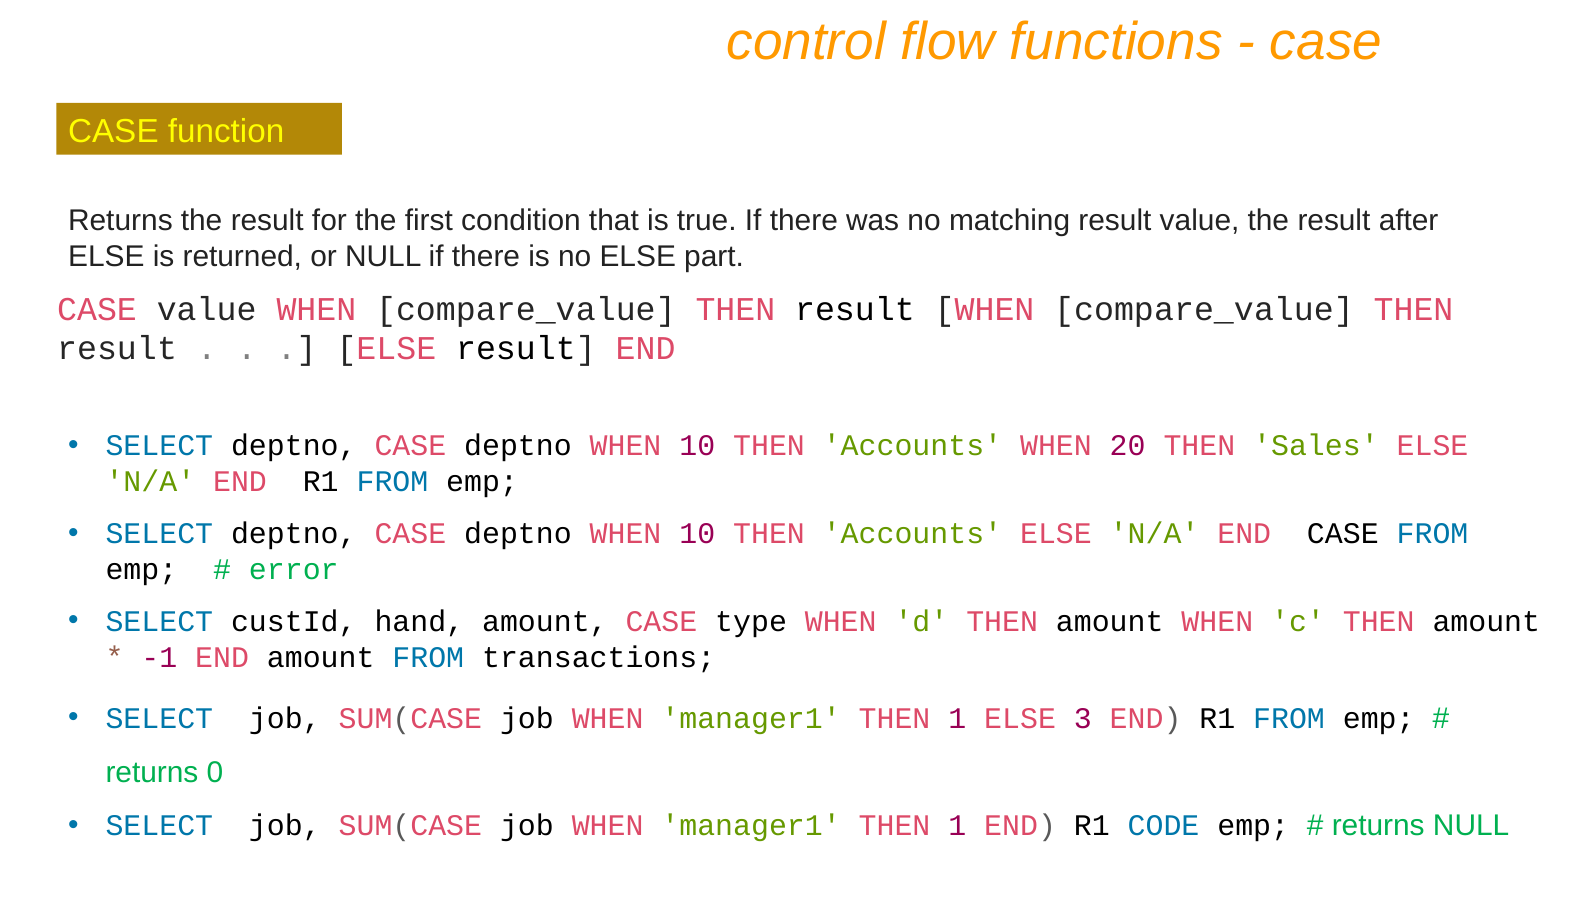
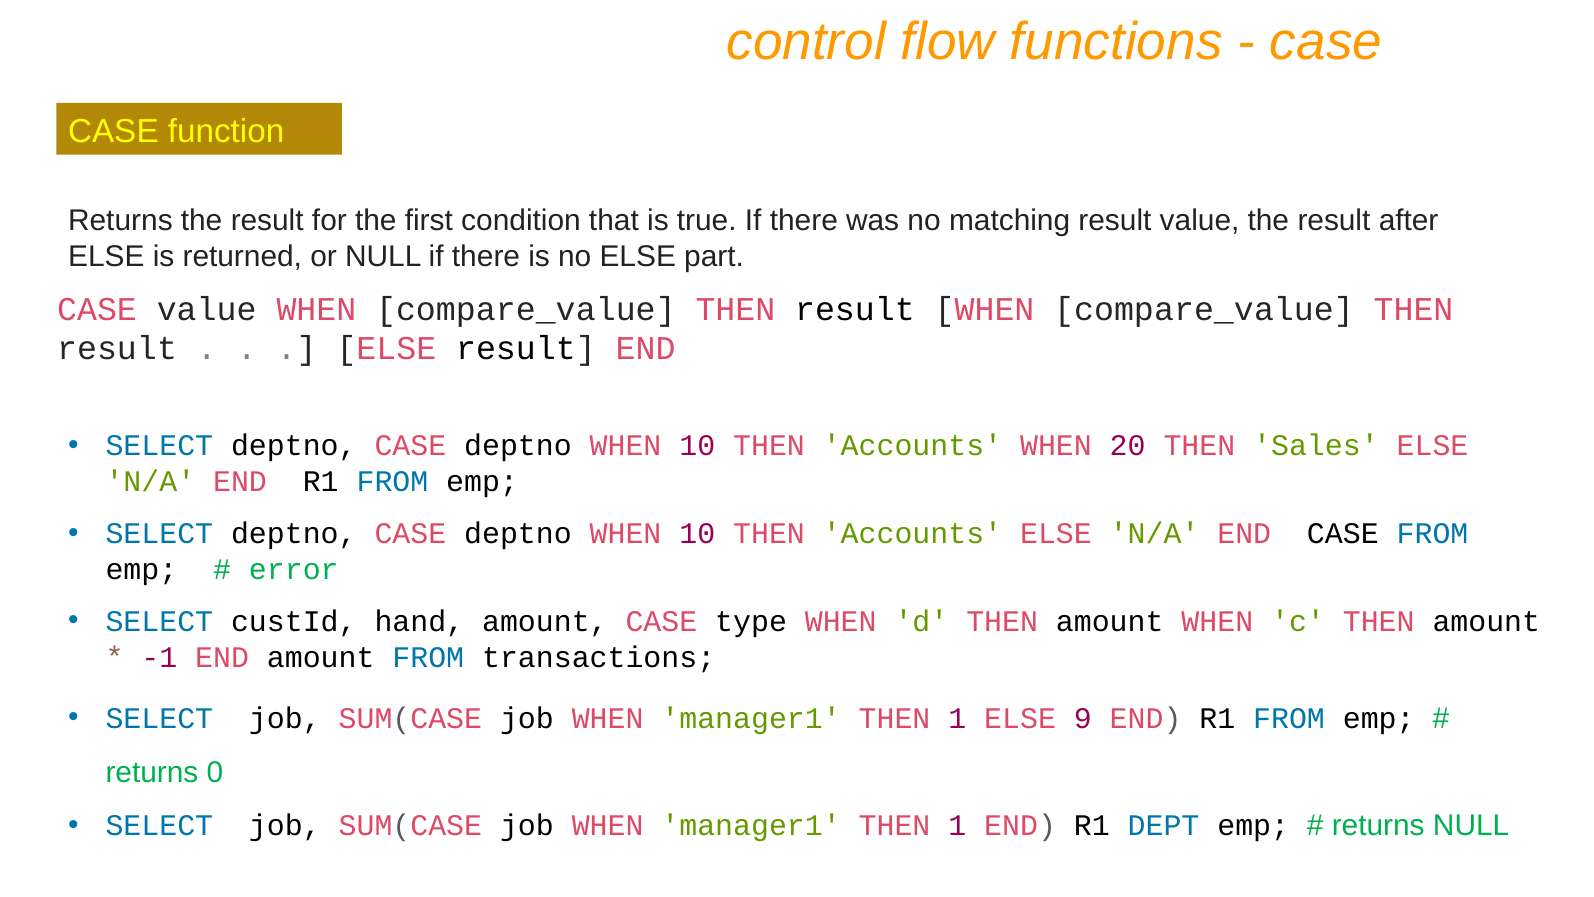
3: 3 -> 9 (1083, 718)
CODE: CODE -> DEPT (1164, 826)
